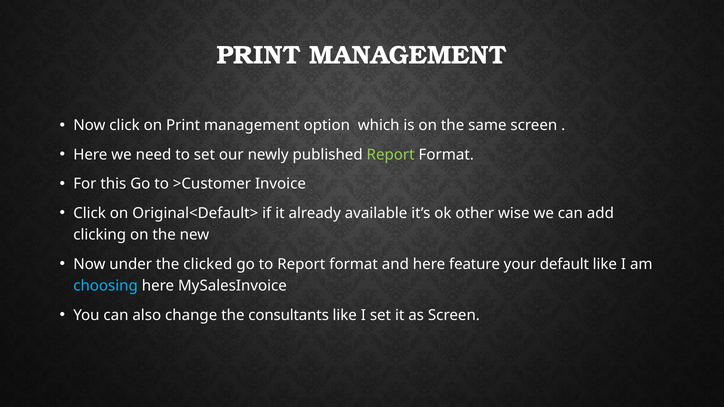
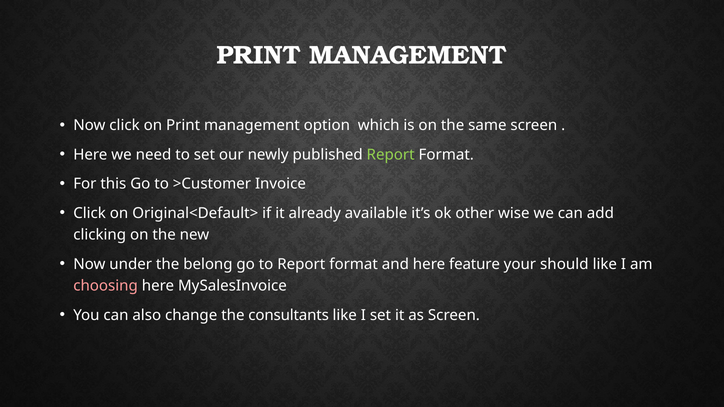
clicked: clicked -> belong (208, 264)
default: default -> should (564, 264)
choosing colour: light blue -> pink (106, 286)
